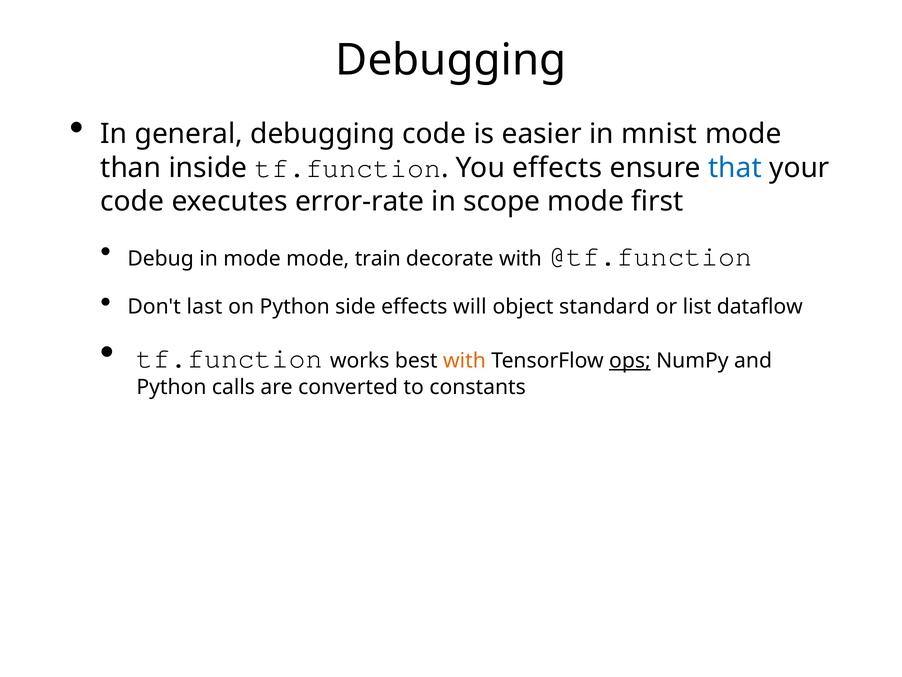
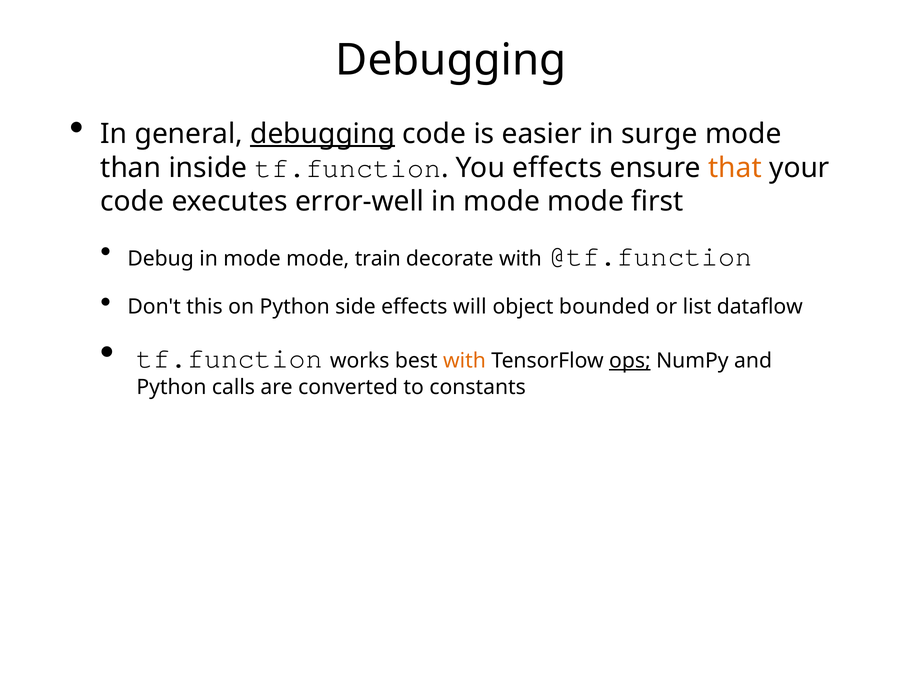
debugging underline: none -> present (323, 134)
mnist: mnist -> surge (659, 134)
that colour: blue -> orange (735, 168)
error-rate: error-rate -> error-well (360, 201)
scope: scope -> mode (502, 201)
last: last -> this (205, 307)
standard: standard -> bounded (604, 307)
